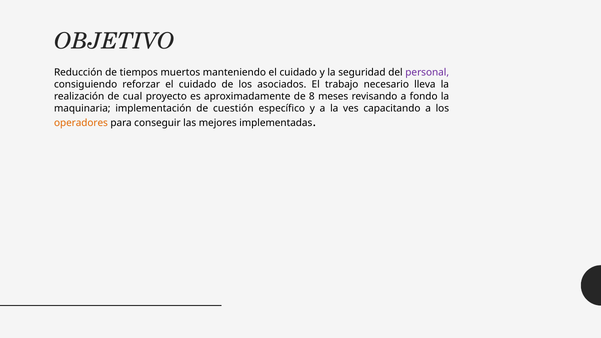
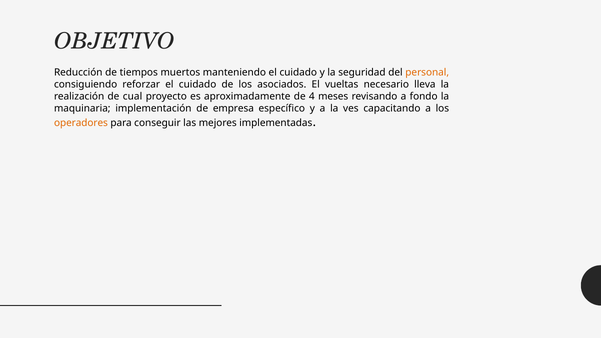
personal colour: purple -> orange (427, 73)
trabajo: trabajo -> vueltas (342, 85)
8: 8 -> 4 (312, 97)
cuestión: cuestión -> empresa (233, 109)
